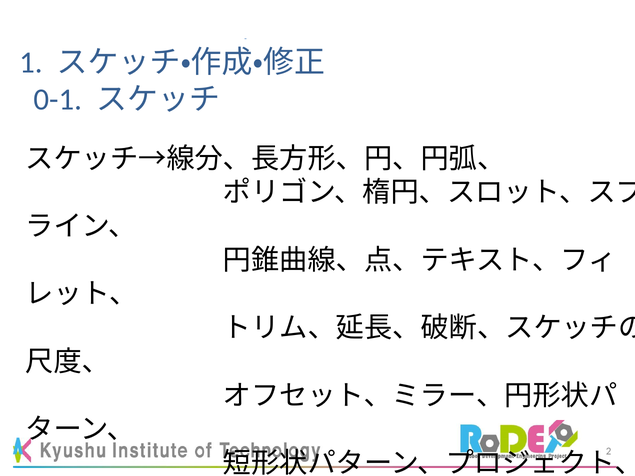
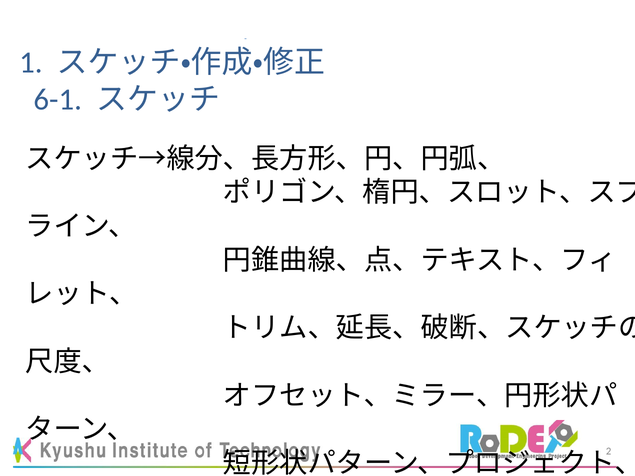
0-1: 0-1 -> 6-1 (58, 100)
